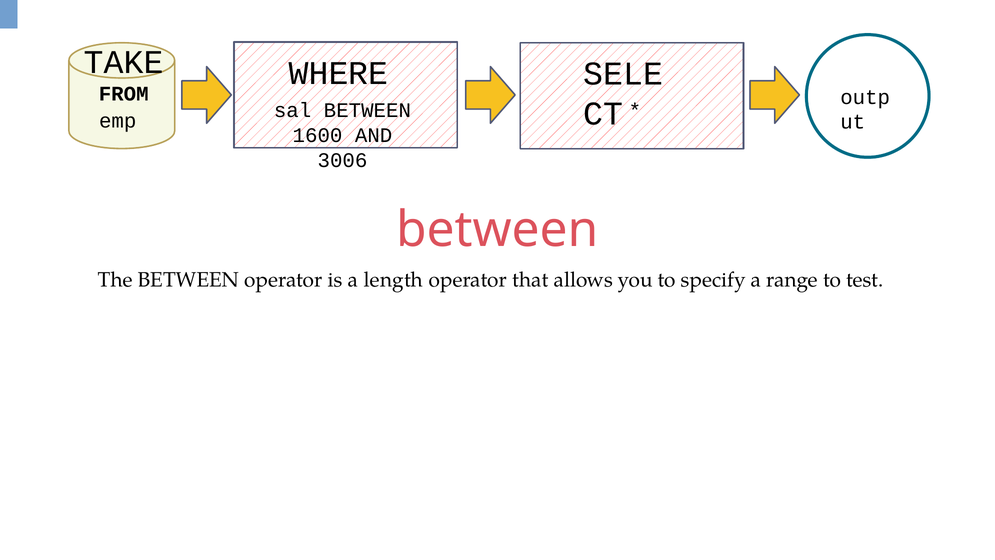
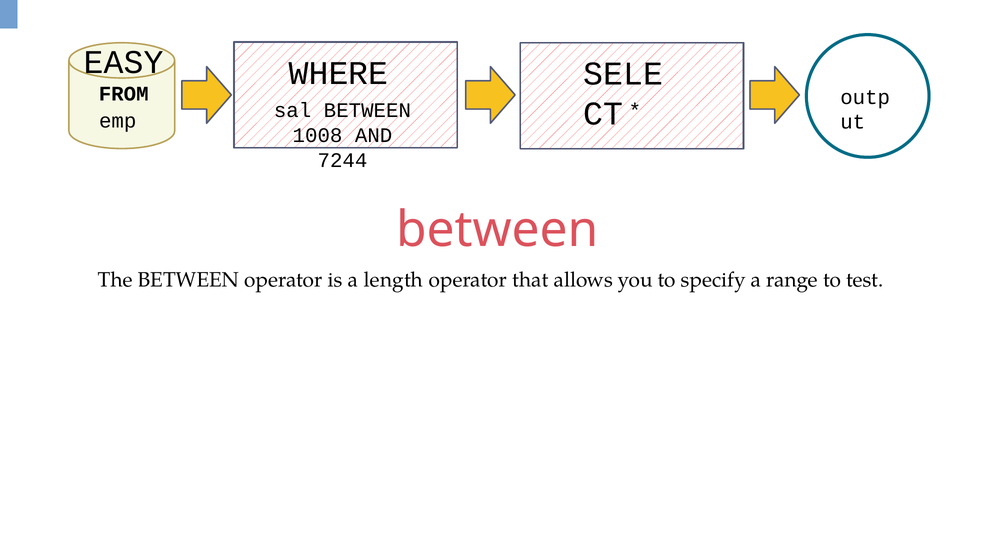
TAKE: TAKE -> EASY (124, 62)
1600: 1600 -> 1008 (318, 135)
3006: 3006 -> 7244 (342, 160)
